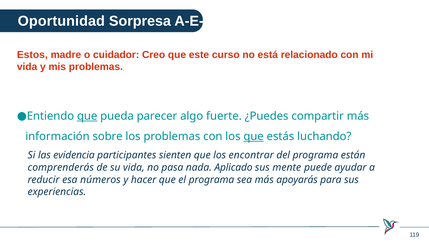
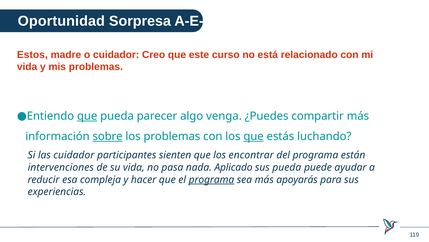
fuerte: fuerte -> venga (224, 116)
sobre underline: none -> present (108, 136)
las evidencia: evidencia -> cuidador (74, 155)
comprenderás: comprenderás -> intervenciones (61, 167)
sus mente: mente -> pueda (287, 167)
números: números -> compleja (100, 179)
programa underline: none -> present (211, 179)
